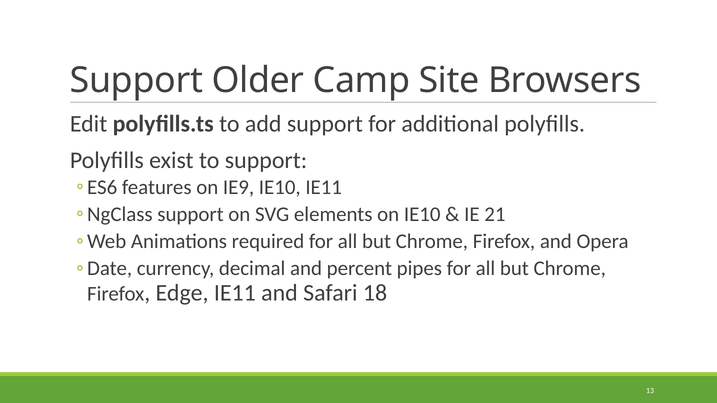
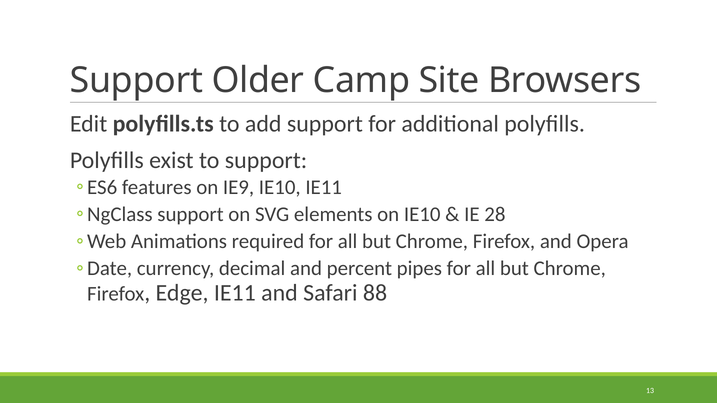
21: 21 -> 28 (495, 215)
18: 18 -> 88 (375, 293)
